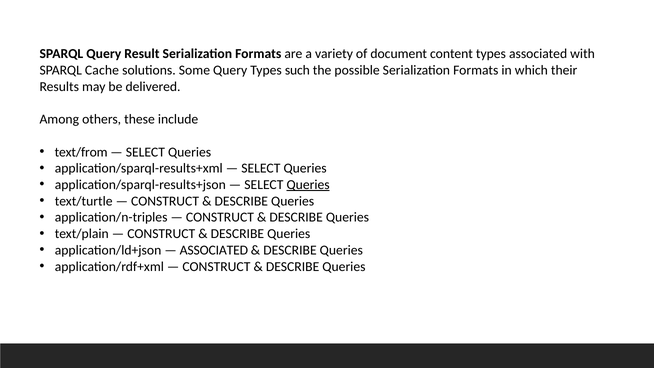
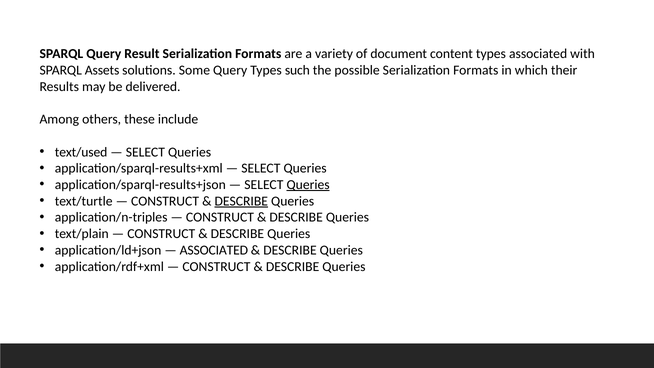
Cache: Cache -> Assets (102, 70)
text/from: text/from -> text/used (81, 152)
DESCRIBE underline: none -> present (241, 201)
